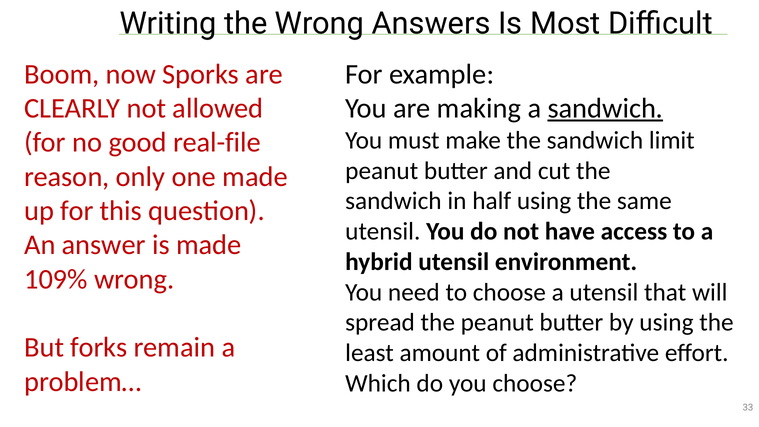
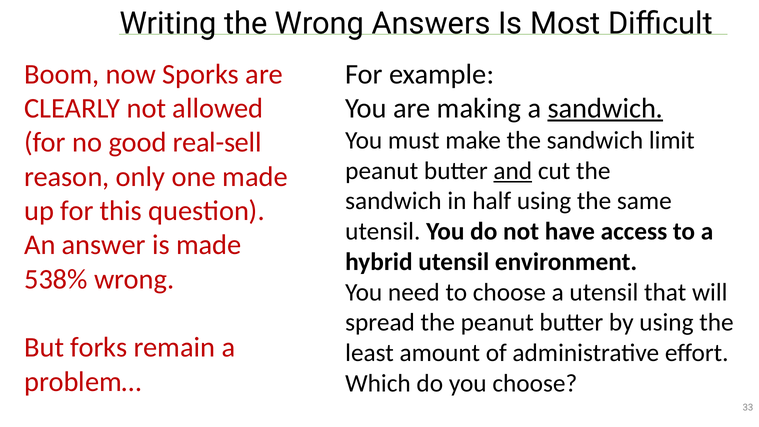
real-file: real-file -> real-sell (217, 142)
and underline: none -> present (513, 171)
109%: 109% -> 538% (56, 279)
